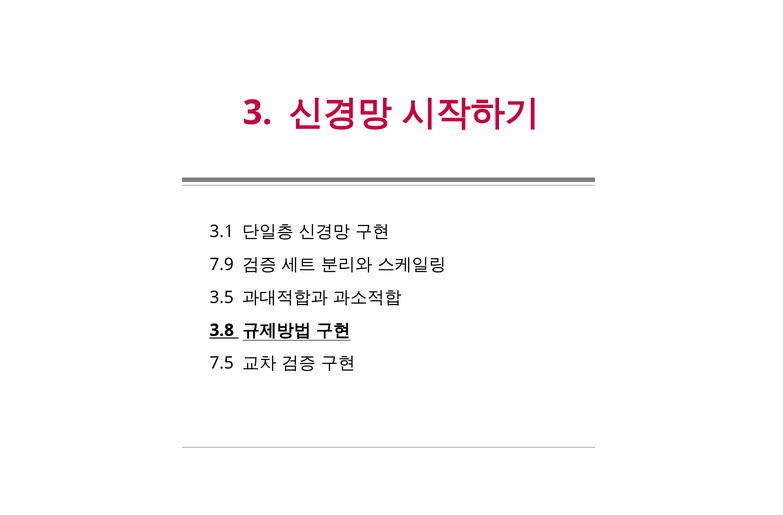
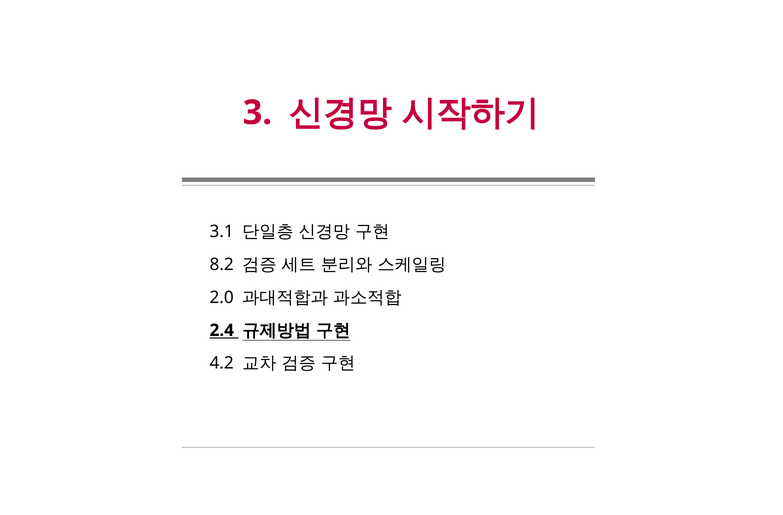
7.9: 7.9 -> 8.2 (222, 264)
3.5: 3.5 -> 2.0 (222, 297)
3.8: 3.8 -> 2.4 (222, 330)
7.5: 7.5 -> 4.2 (222, 363)
